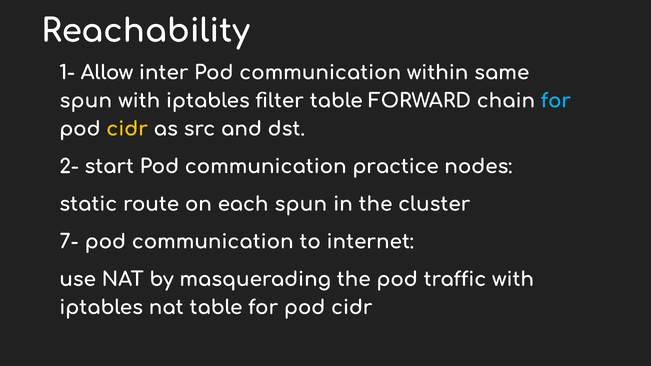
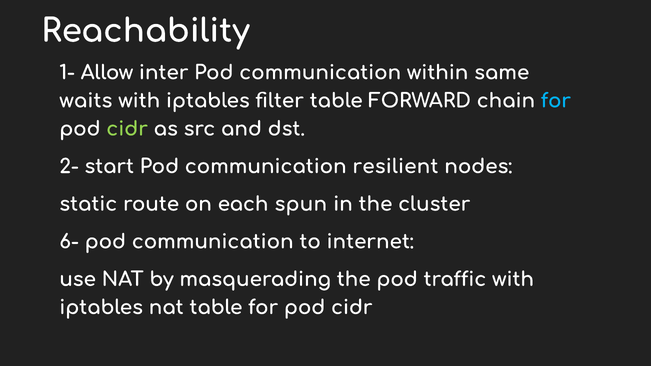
spun: spun -> waits (86, 101)
cidr colour: yellow -> light green (127, 129)
practice: practice -> resilient (395, 167)
7-: 7- -> 6- (69, 242)
